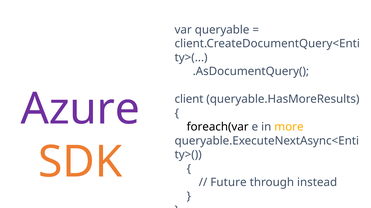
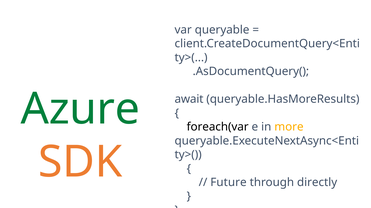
client: client -> await (189, 99)
Azure colour: purple -> green (80, 109)
instead: instead -> directly (317, 183)
